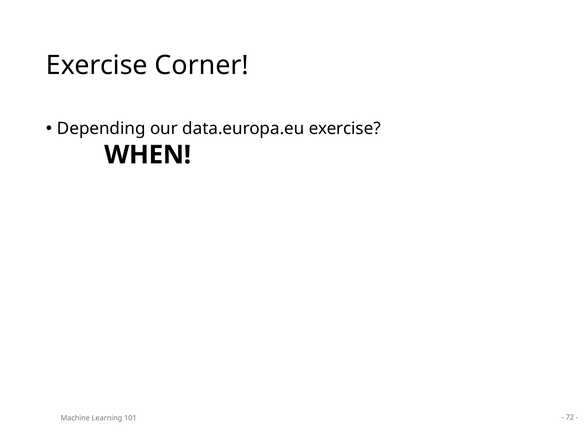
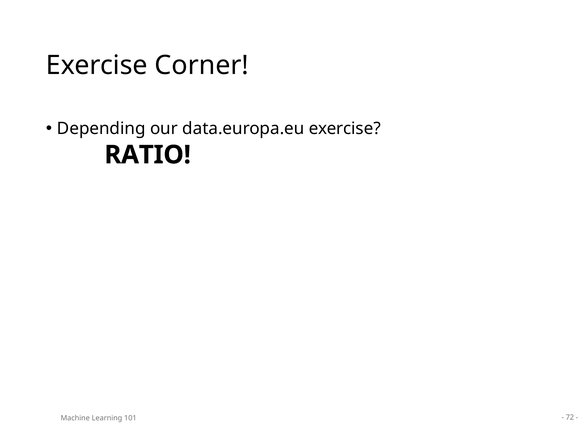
WHEN: WHEN -> RATIO (148, 155)
